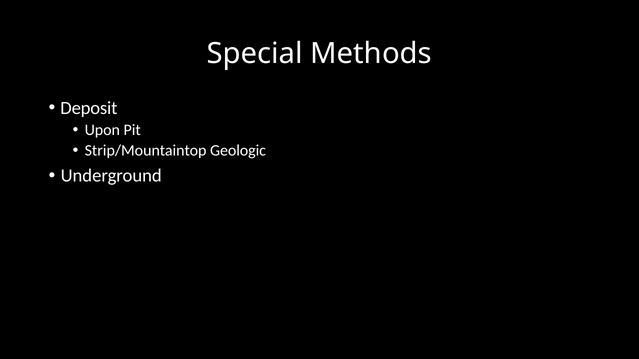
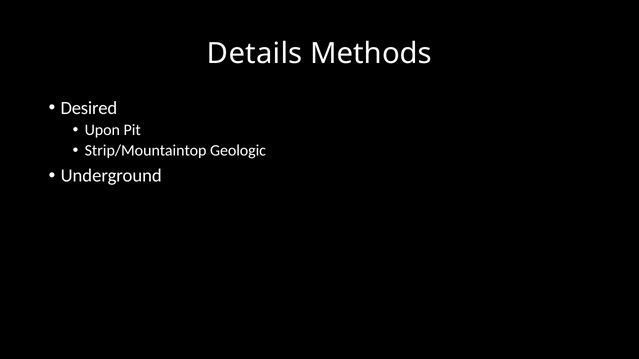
Special: Special -> Details (255, 54)
Deposit: Deposit -> Desired (89, 108)
